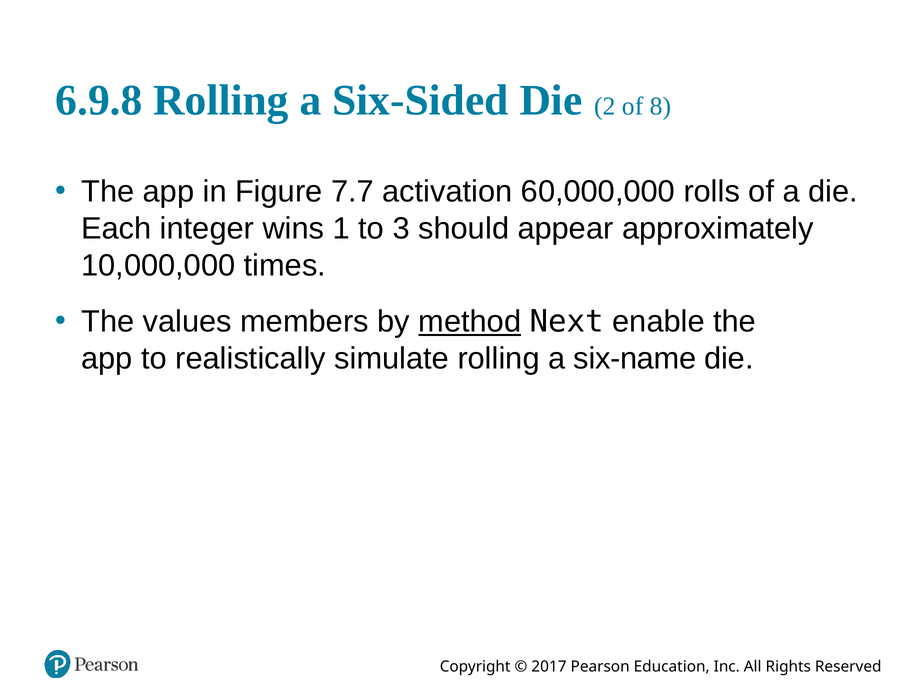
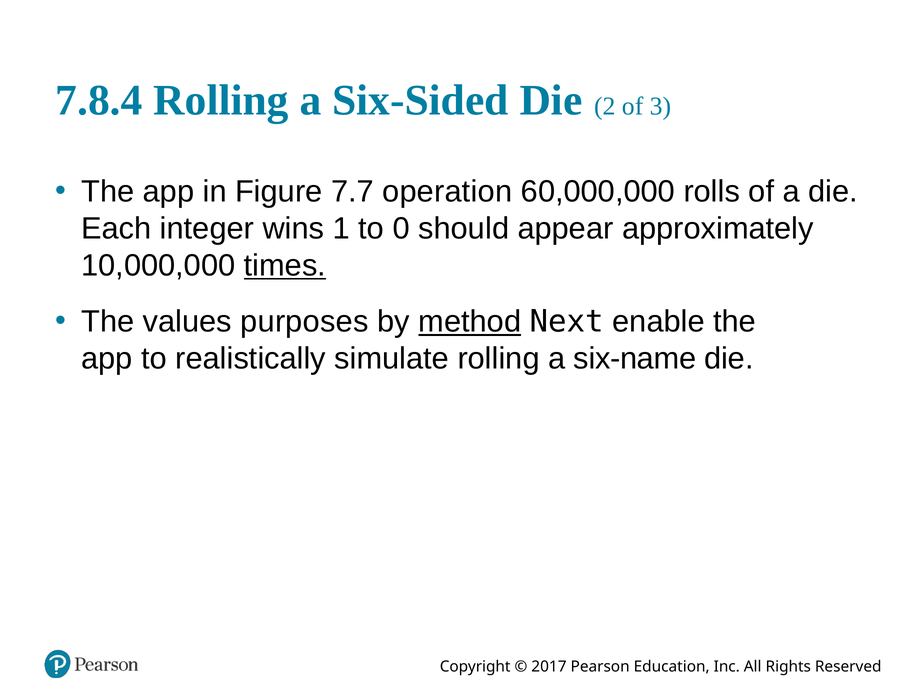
6.9.8: 6.9.8 -> 7.8.4 (99, 100)
8: 8 -> 3 (660, 106)
activation: activation -> operation (447, 192)
3: 3 -> 0 (401, 229)
times underline: none -> present (285, 266)
members: members -> purposes (304, 322)
